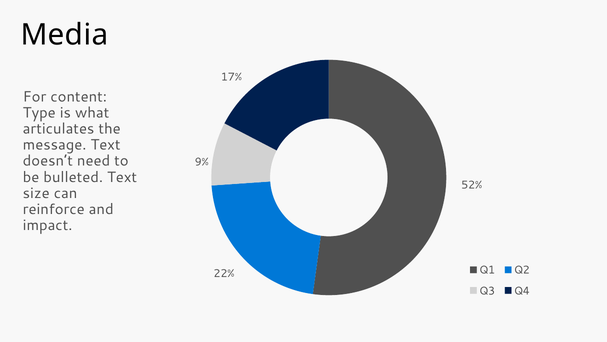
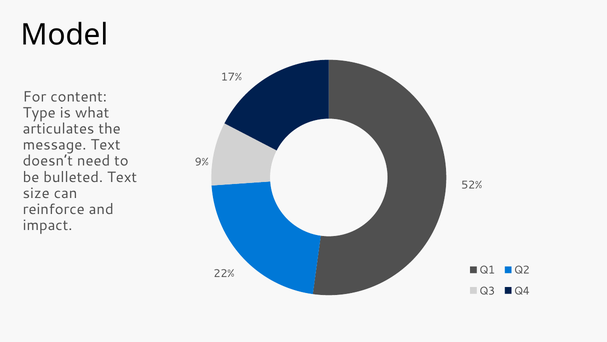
Media: Media -> Model (65, 35)
